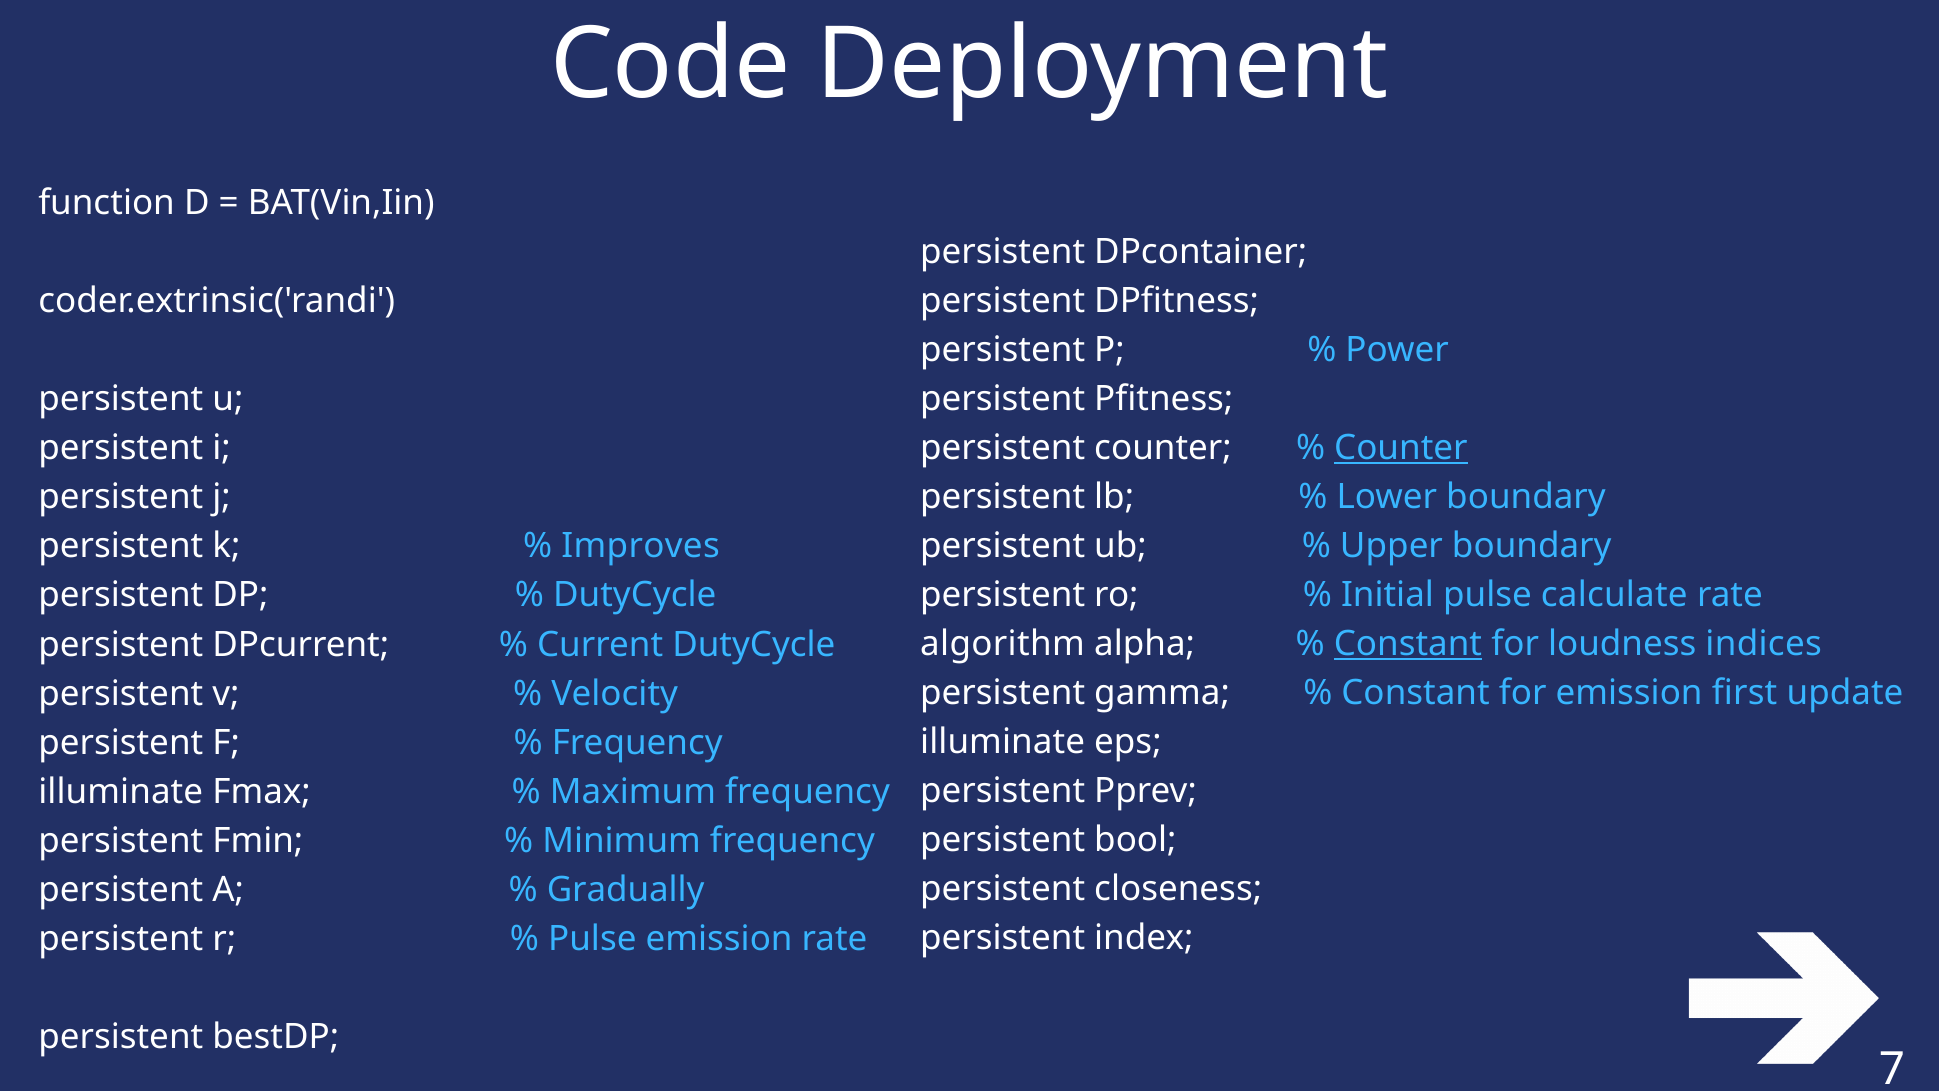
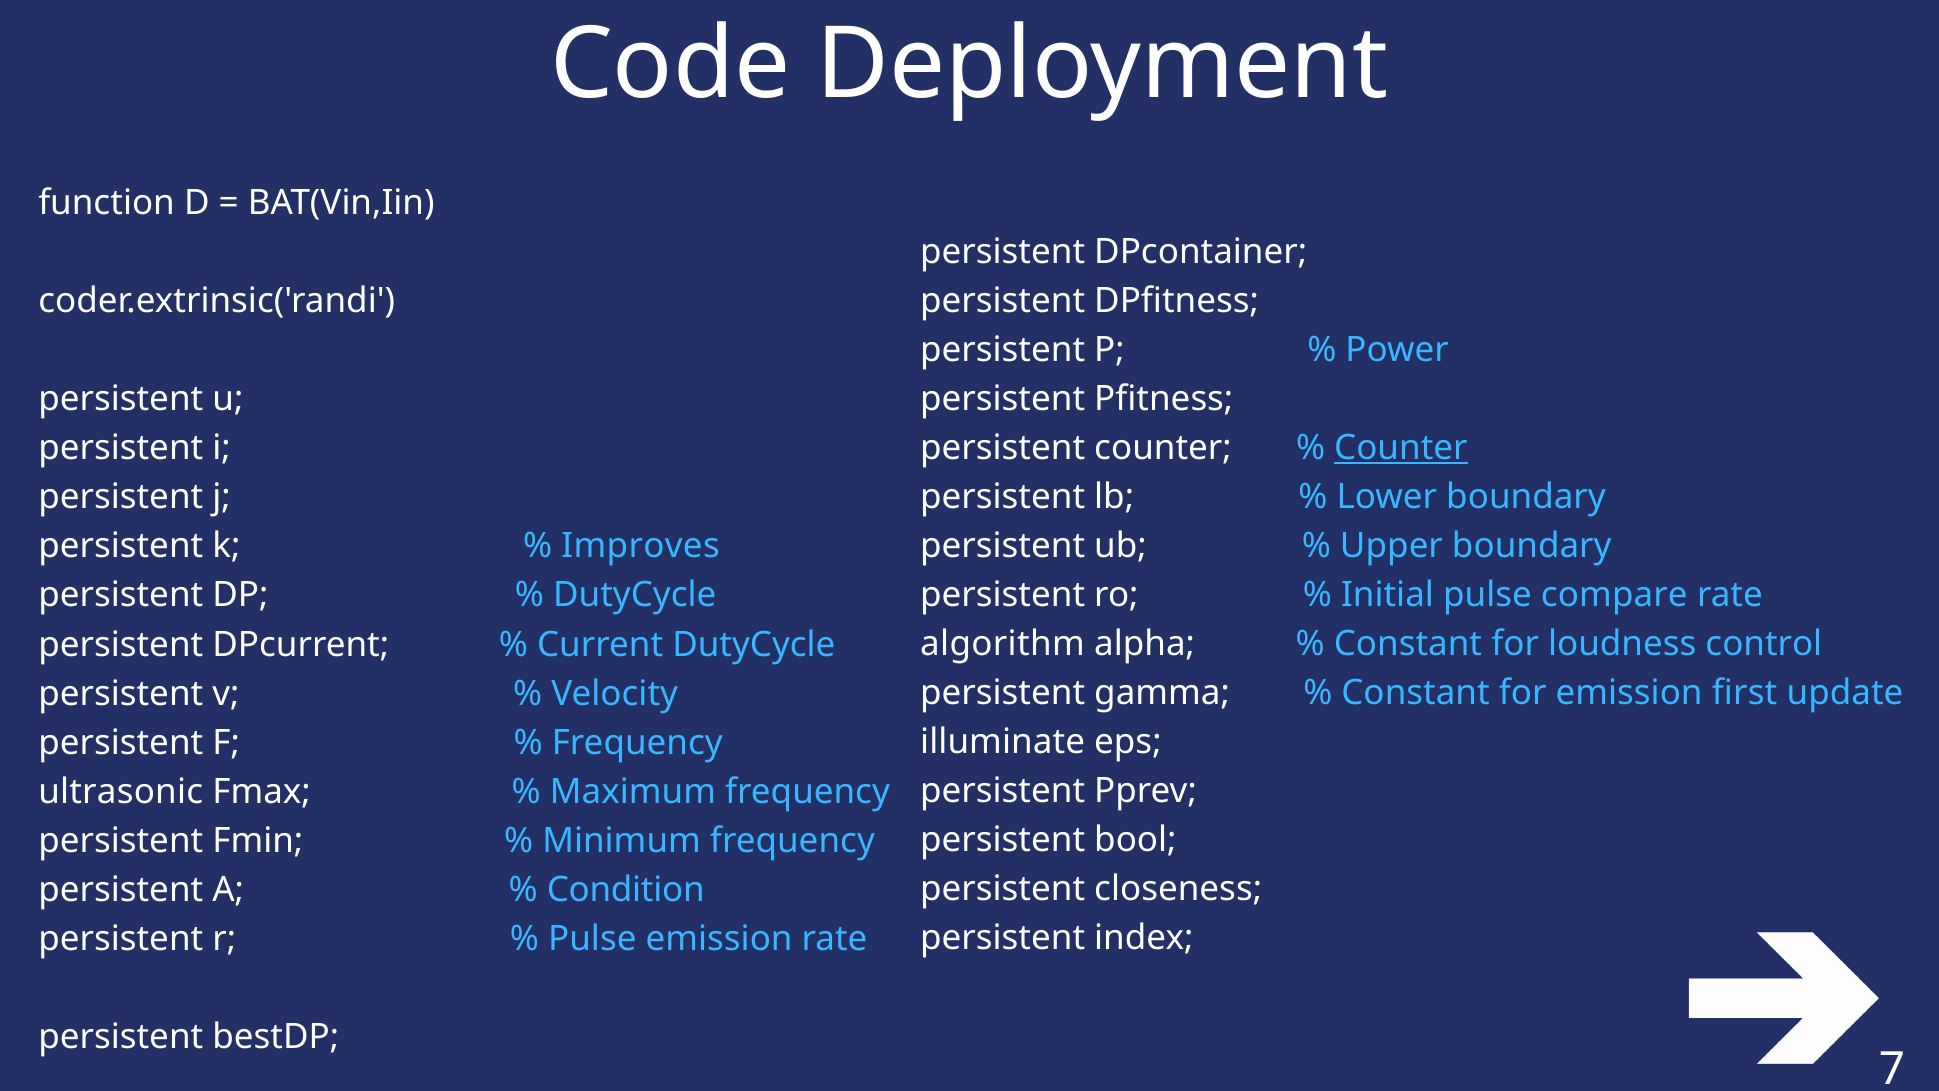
calculate: calculate -> compare (1614, 595)
Constant underline: present -> none (1408, 644)
indices: indices -> control (1764, 644)
illuminate: illuminate -> ultrasonic (121, 791)
Gradually: Gradually -> Condition (626, 889)
